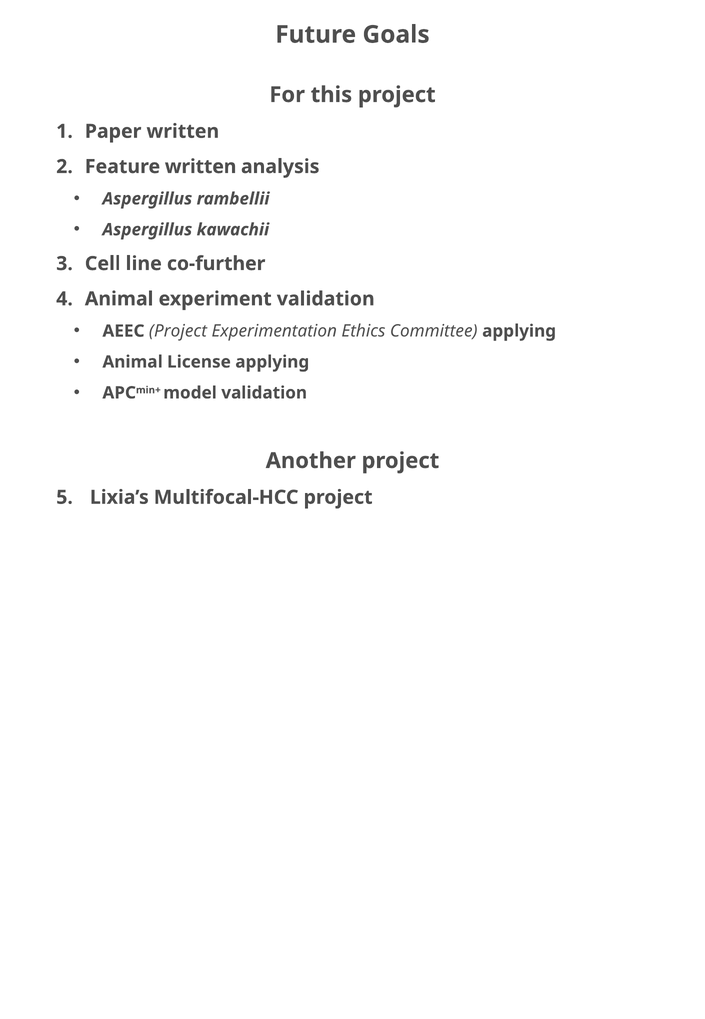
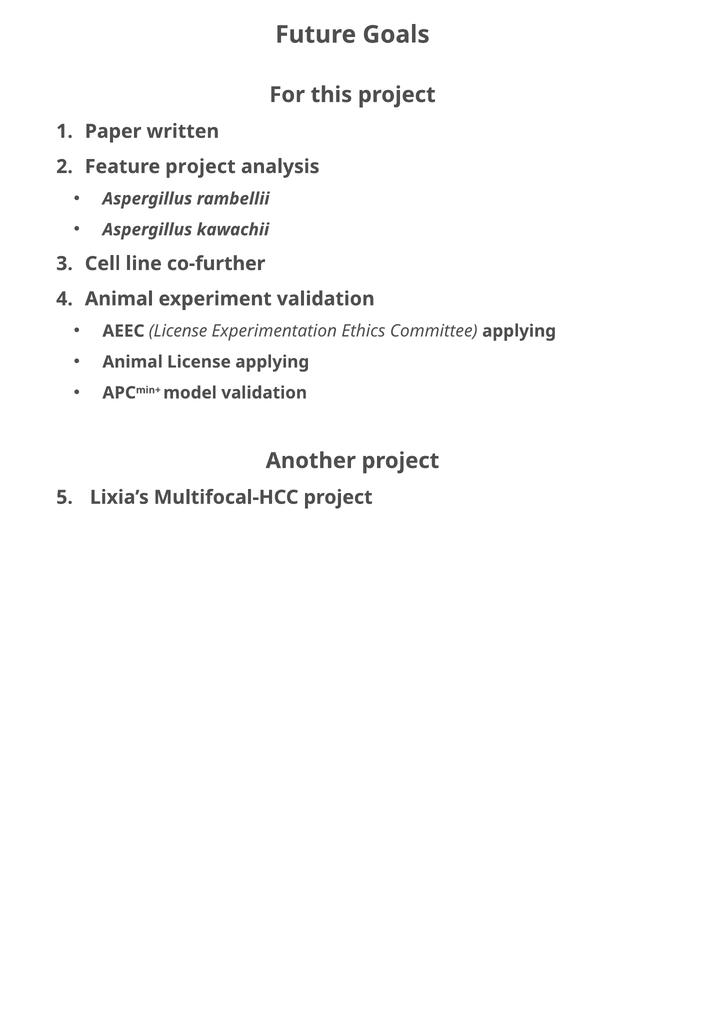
Feature written: written -> project (200, 167)
AEEC Project: Project -> License (178, 331)
